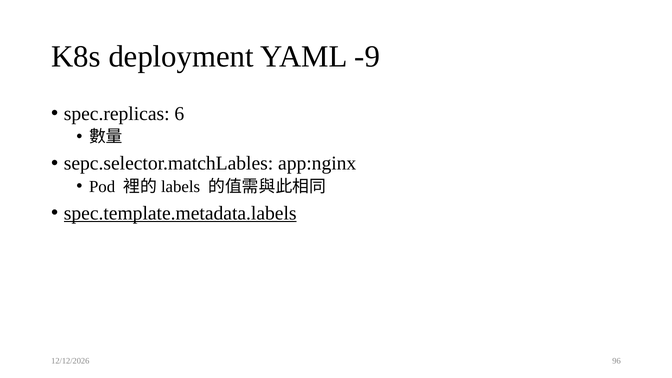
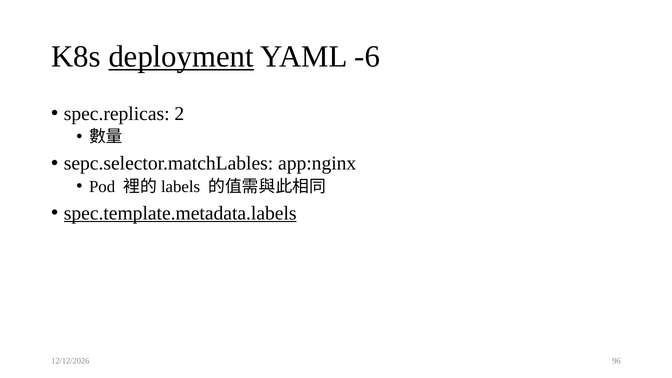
deployment underline: none -> present (181, 56)
-9: -9 -> -6 (367, 56)
6: 6 -> 2 (179, 114)
